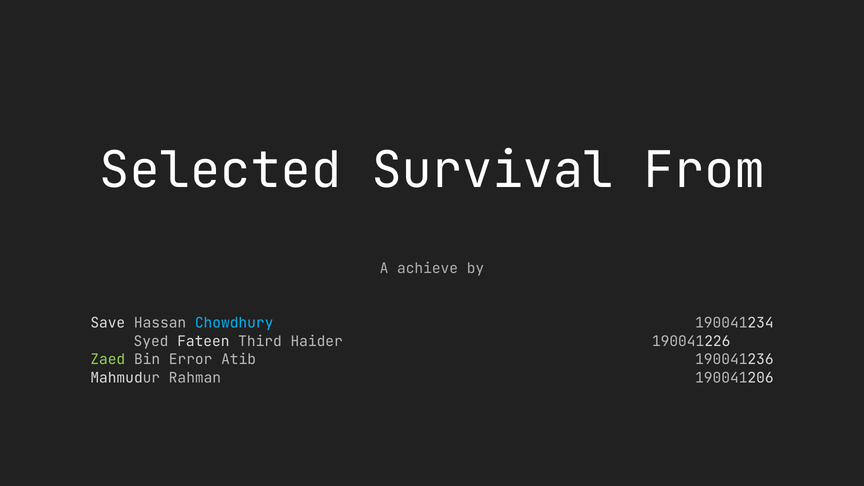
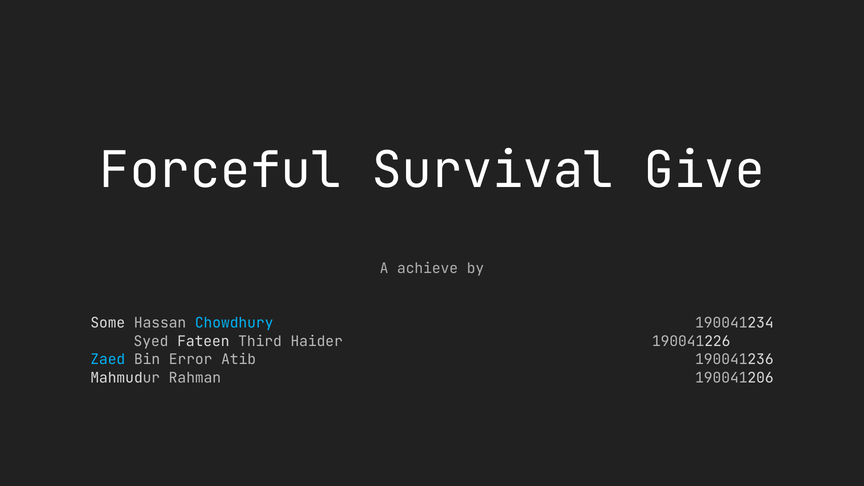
Selected: Selected -> Forceful (220, 171)
From: From -> Give (704, 171)
Save: Save -> Some (108, 323)
Zaed colour: light green -> light blue (108, 360)
